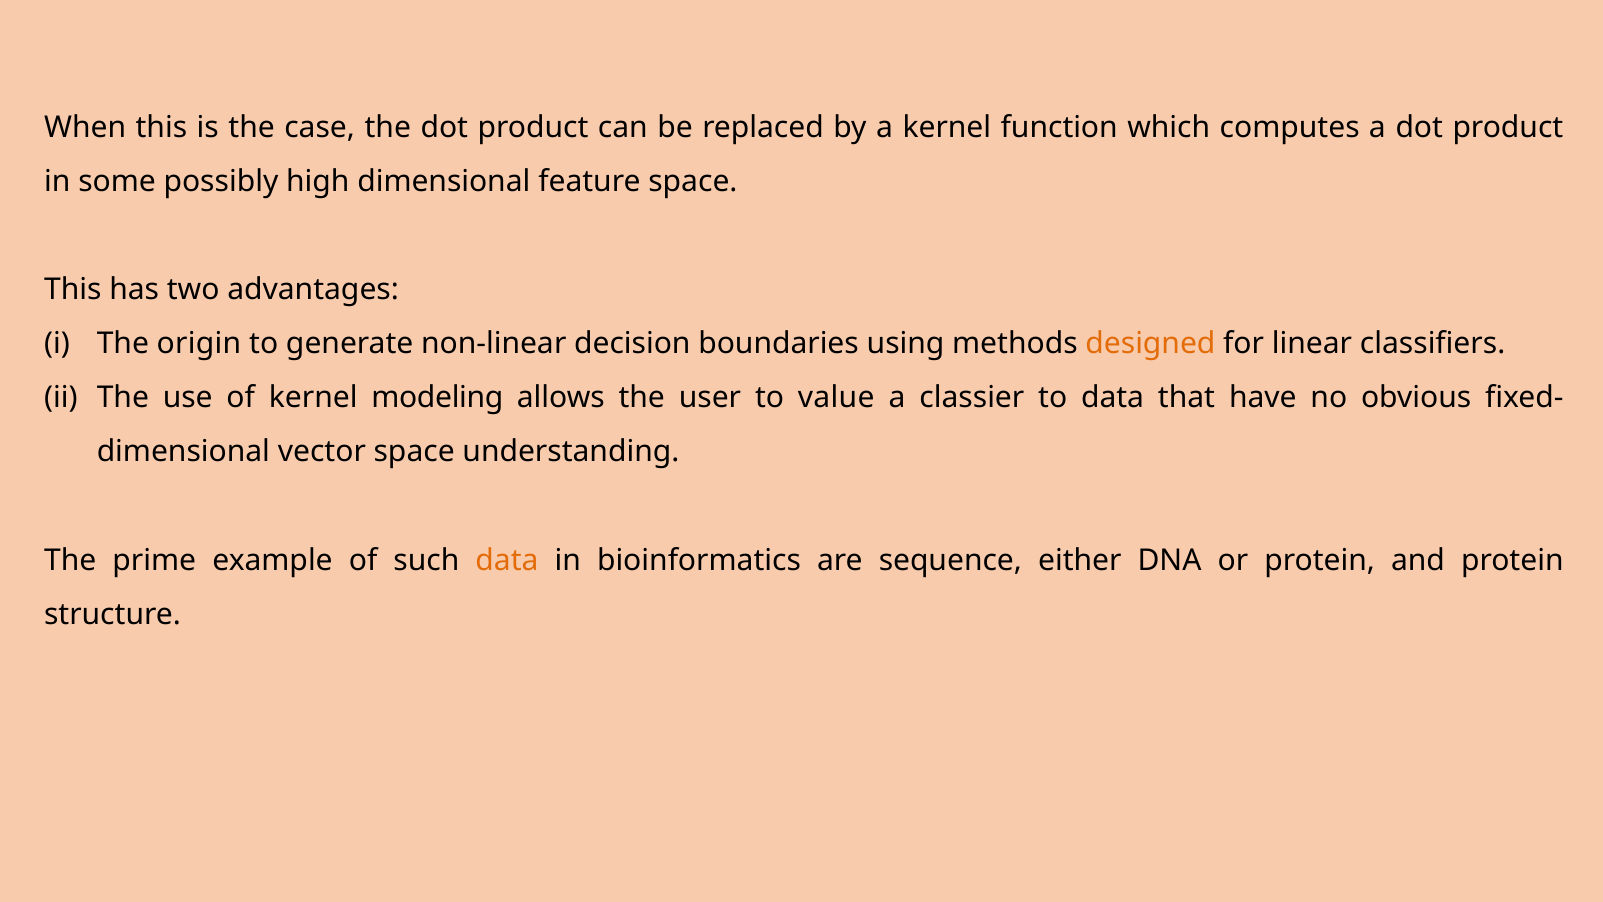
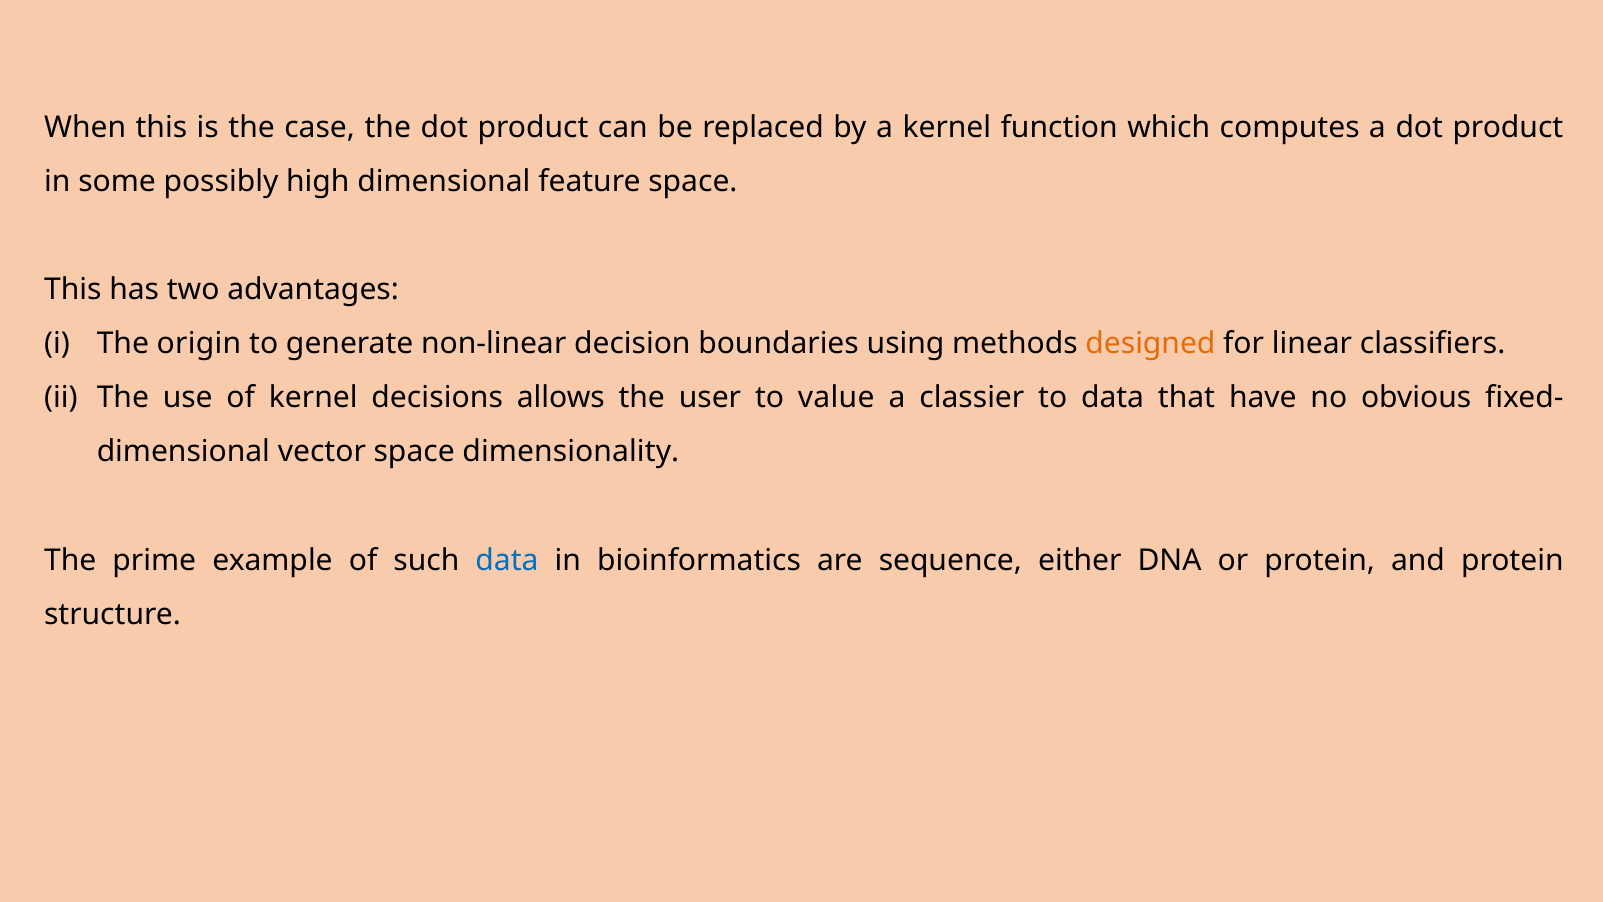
modeling: modeling -> decisions (437, 398)
understanding: understanding -> dimensionality (571, 452)
data colour: orange -> blue (507, 560)
